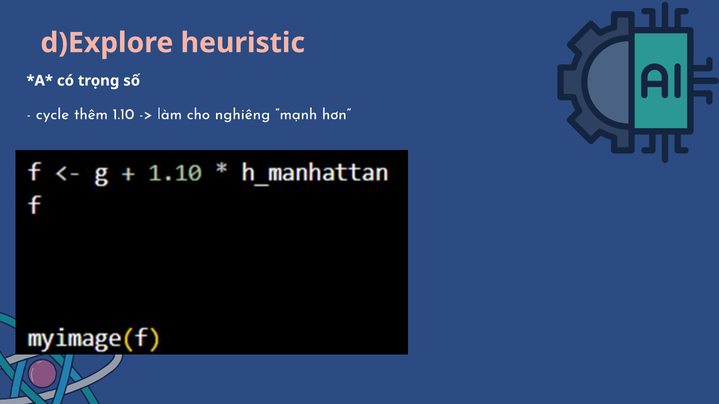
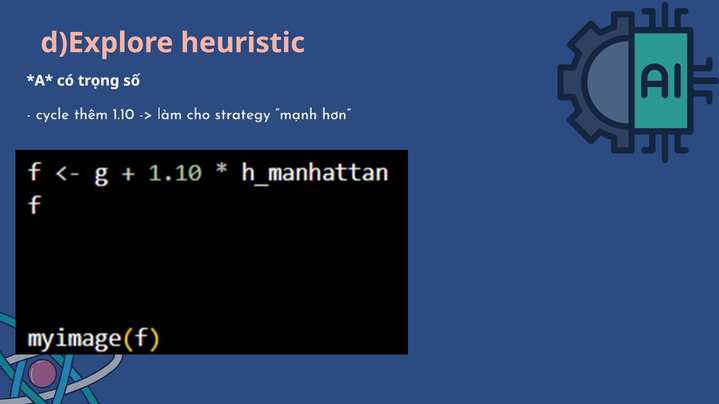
nghiêng: nghiêng -> strategy (243, 114)
